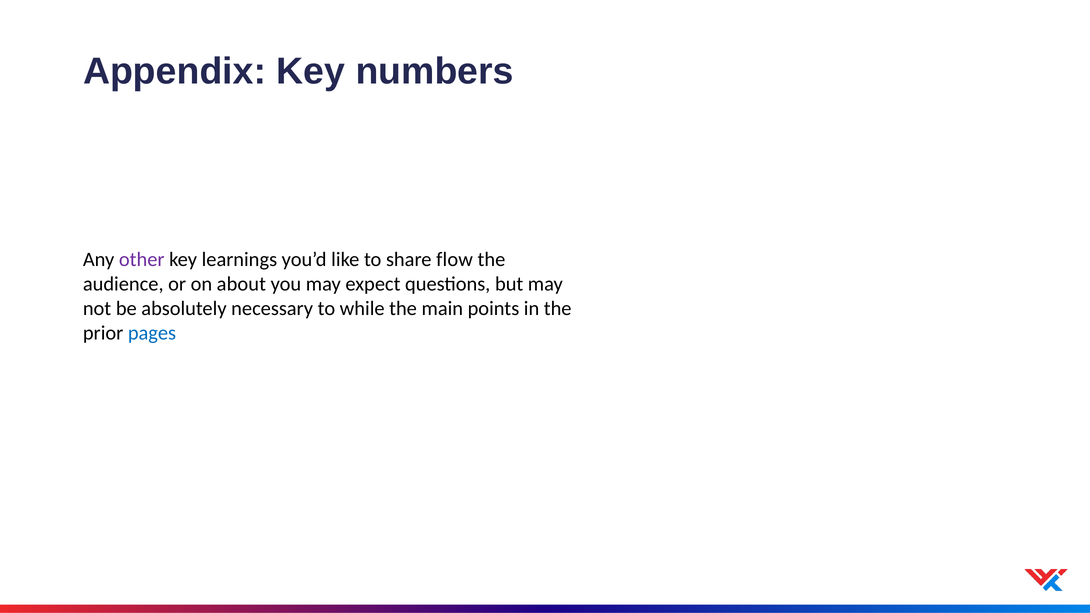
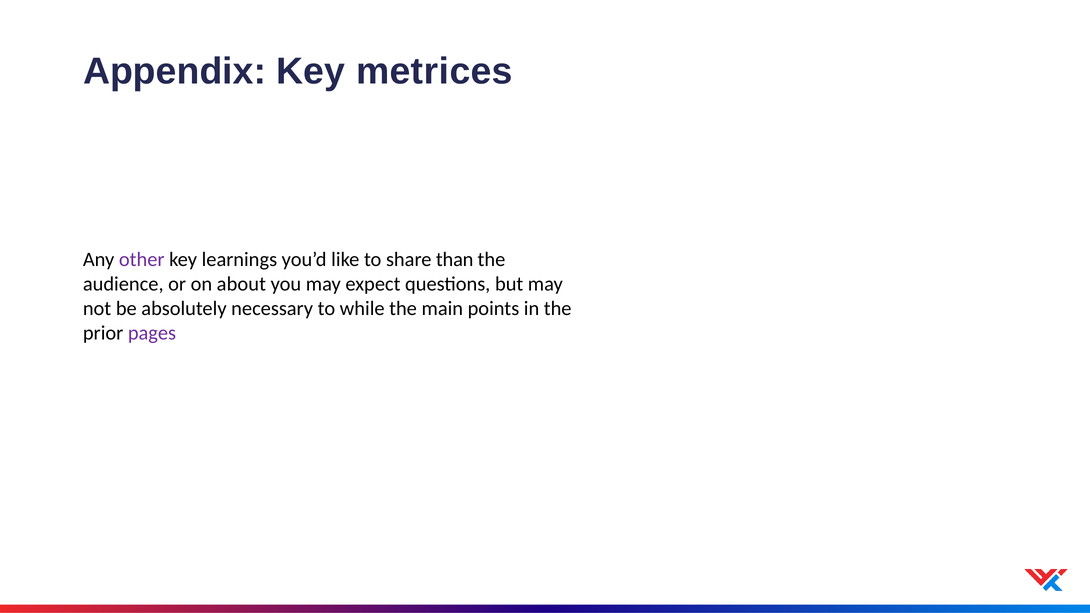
numbers: numbers -> metrices (434, 72)
flow: flow -> than (455, 259)
pages colour: blue -> purple (152, 333)
